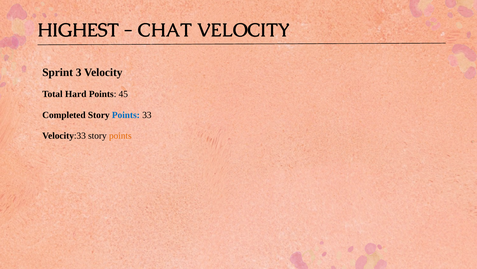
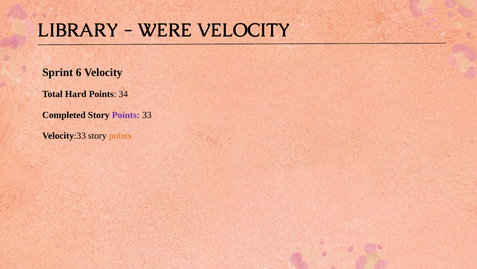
HIGHEST: HIGHEST -> LIBRARY (78, 30)
CHAT: CHAT -> WERE (165, 30)
3: 3 -> 6 (79, 72)
45: 45 -> 34 (123, 94)
Points colour: blue -> purple (126, 115)
